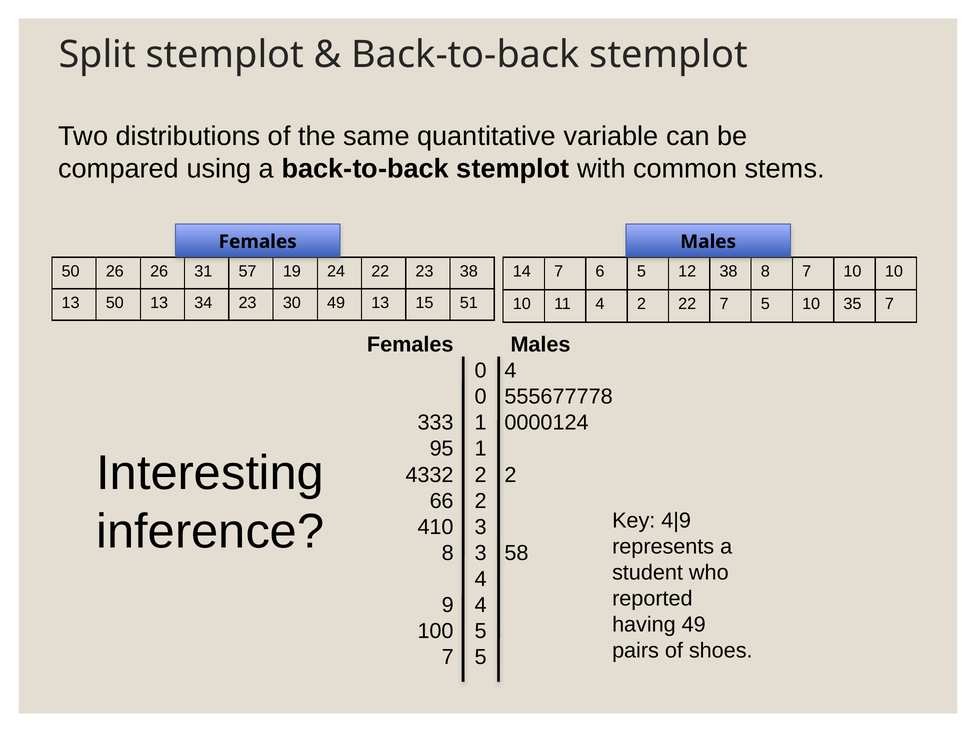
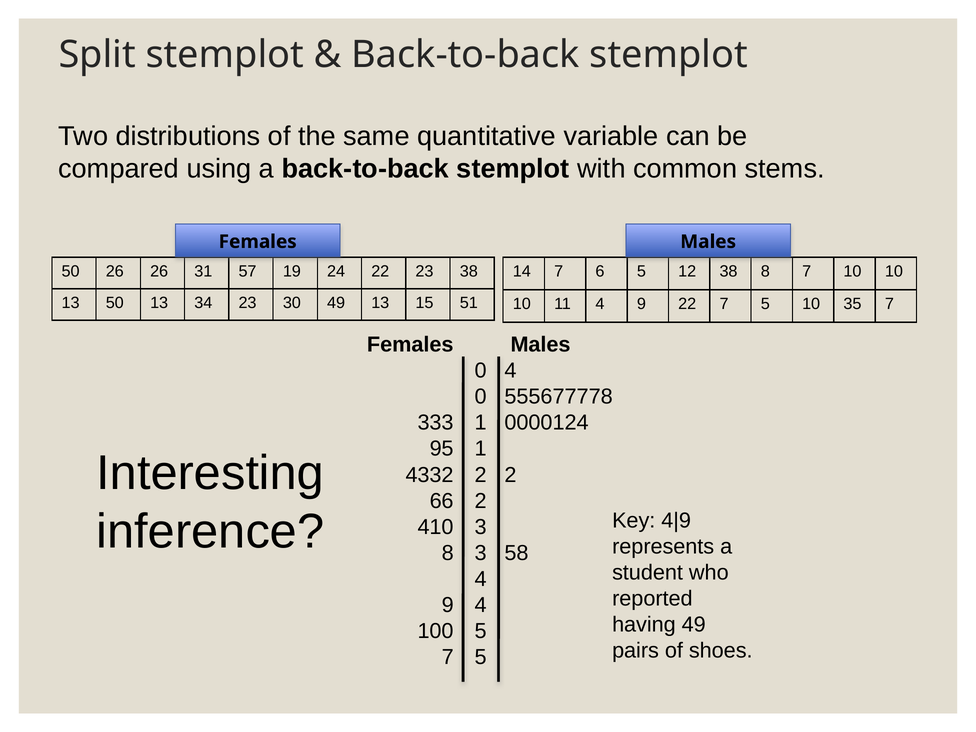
4 2: 2 -> 9 (641, 304)
